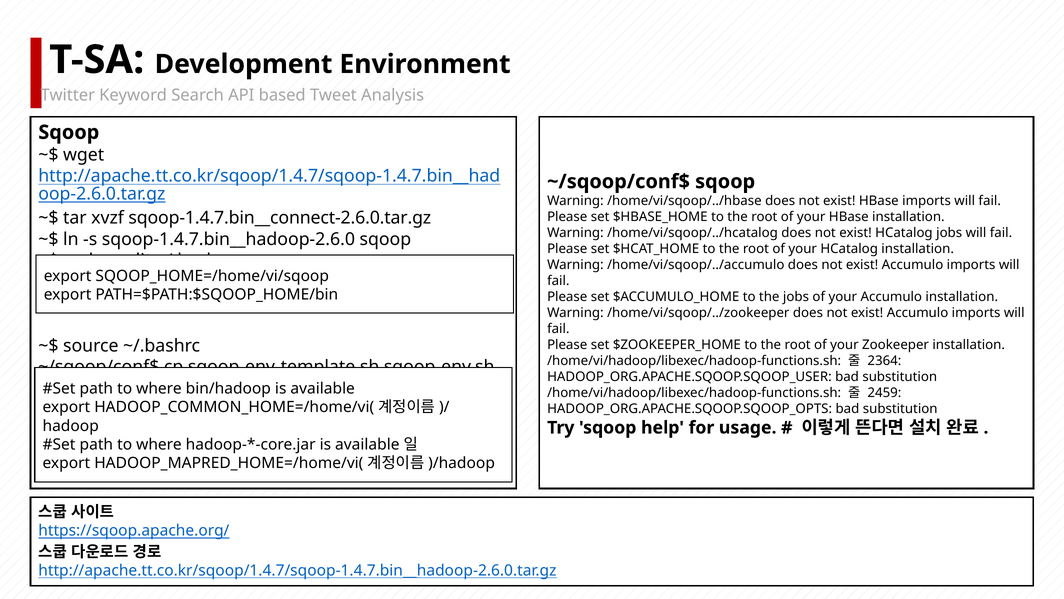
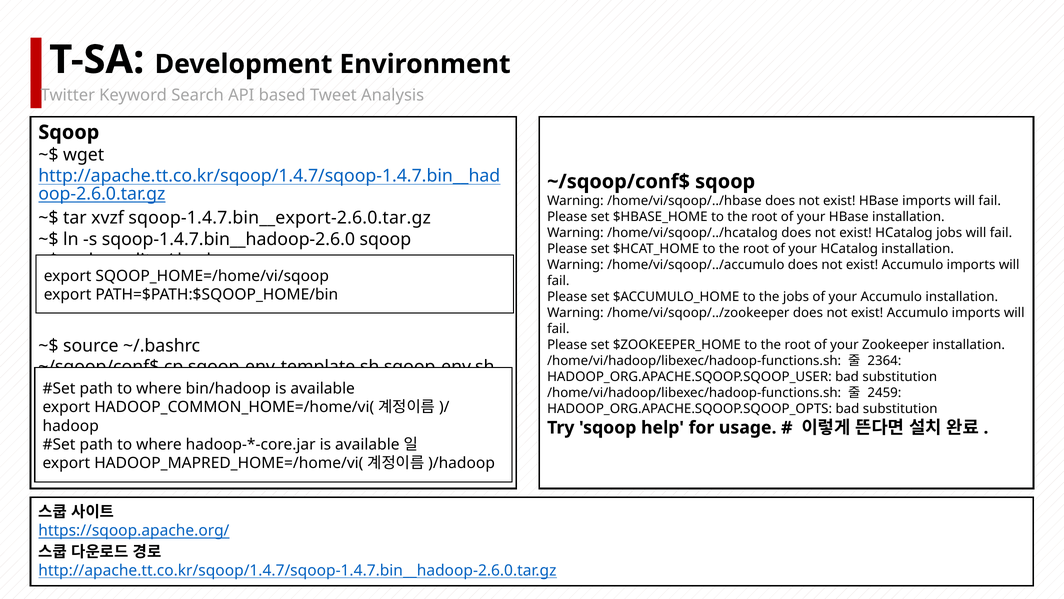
sqoop-1.4.7.bin__connect-2.6.0.tar.gz: sqoop-1.4.7.bin__connect-2.6.0.tar.gz -> sqoop-1.4.7.bin__export-2.6.0.tar.gz (280, 218)
